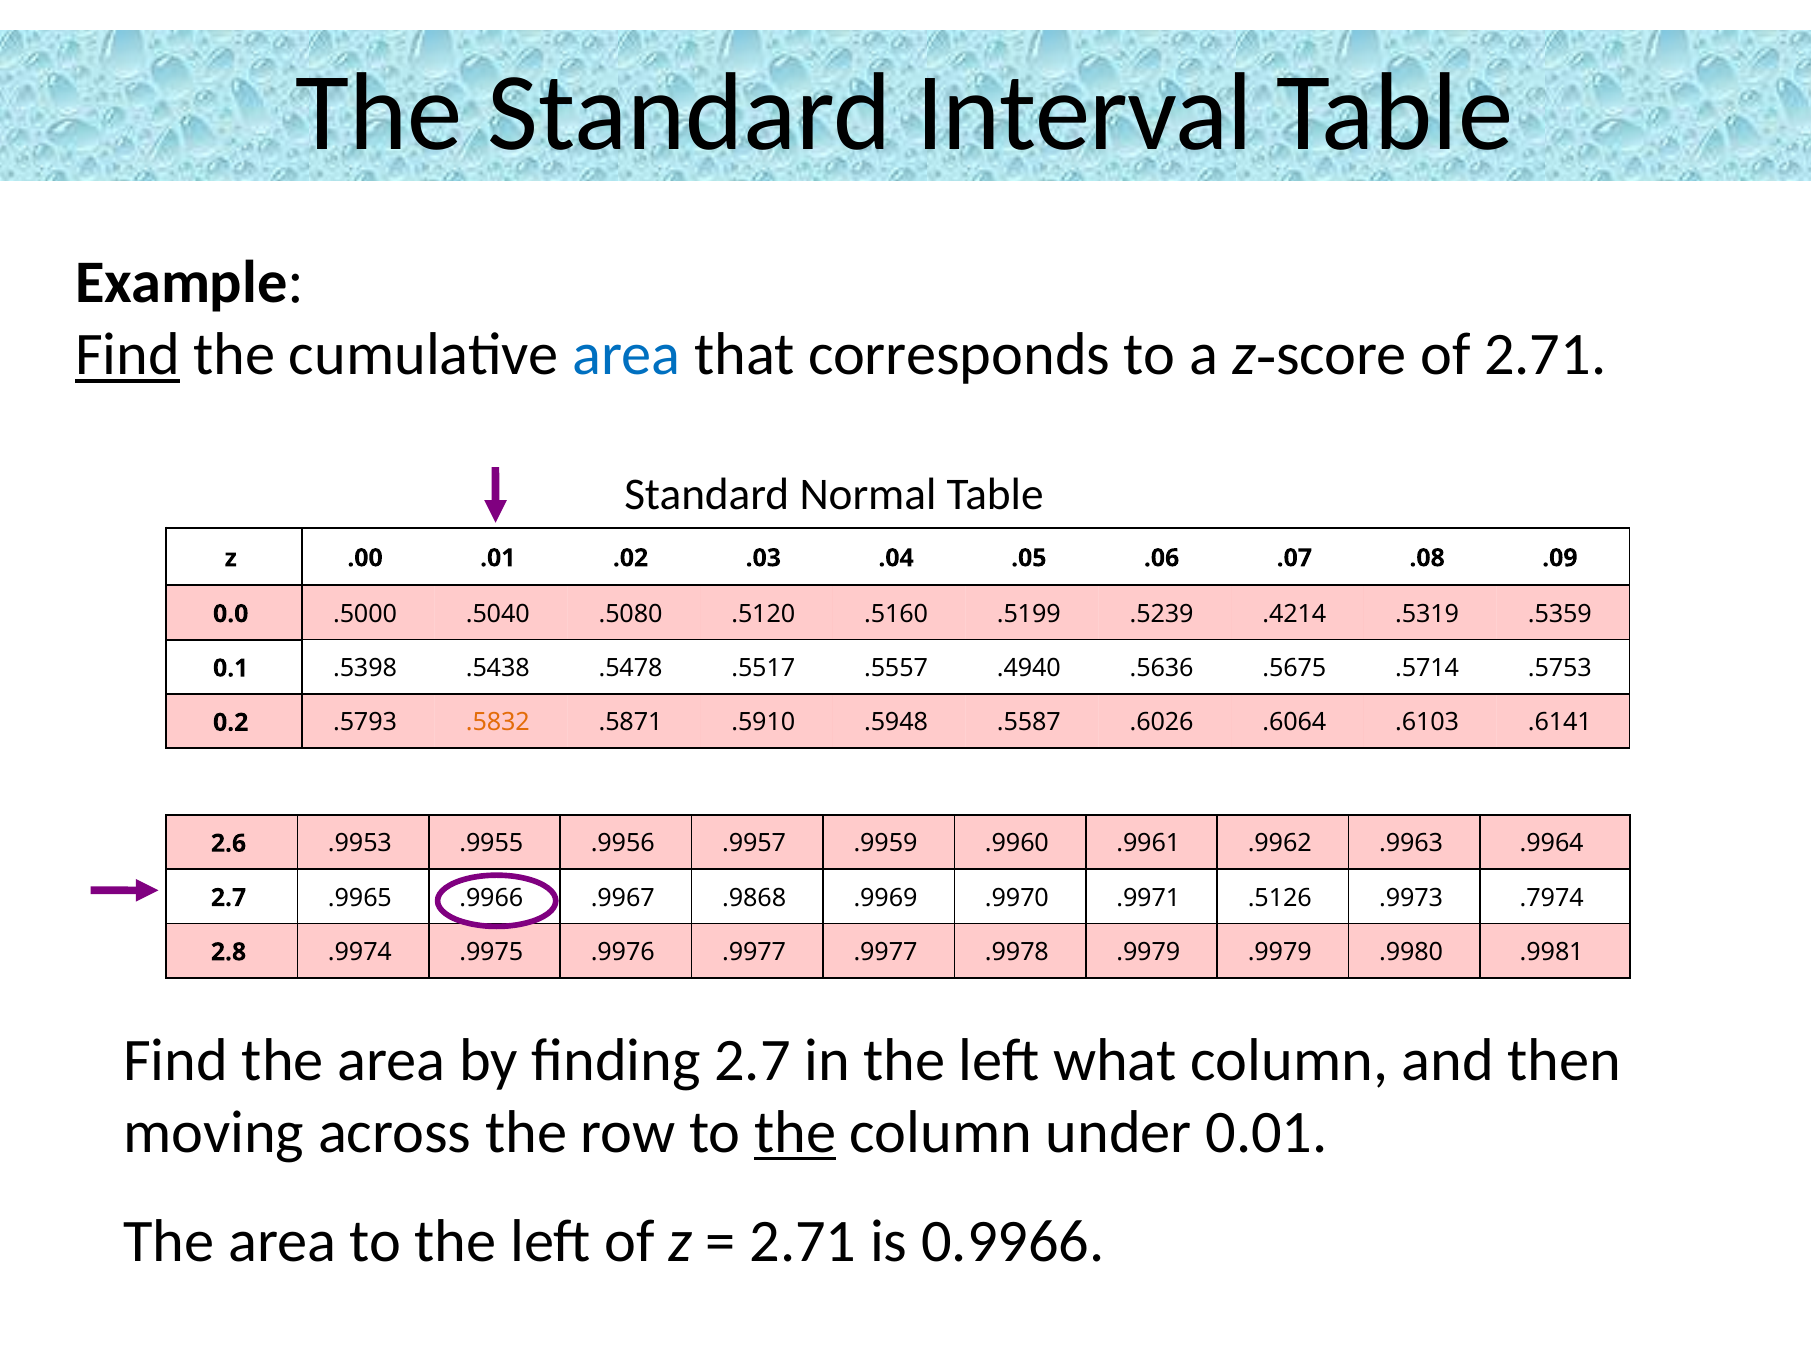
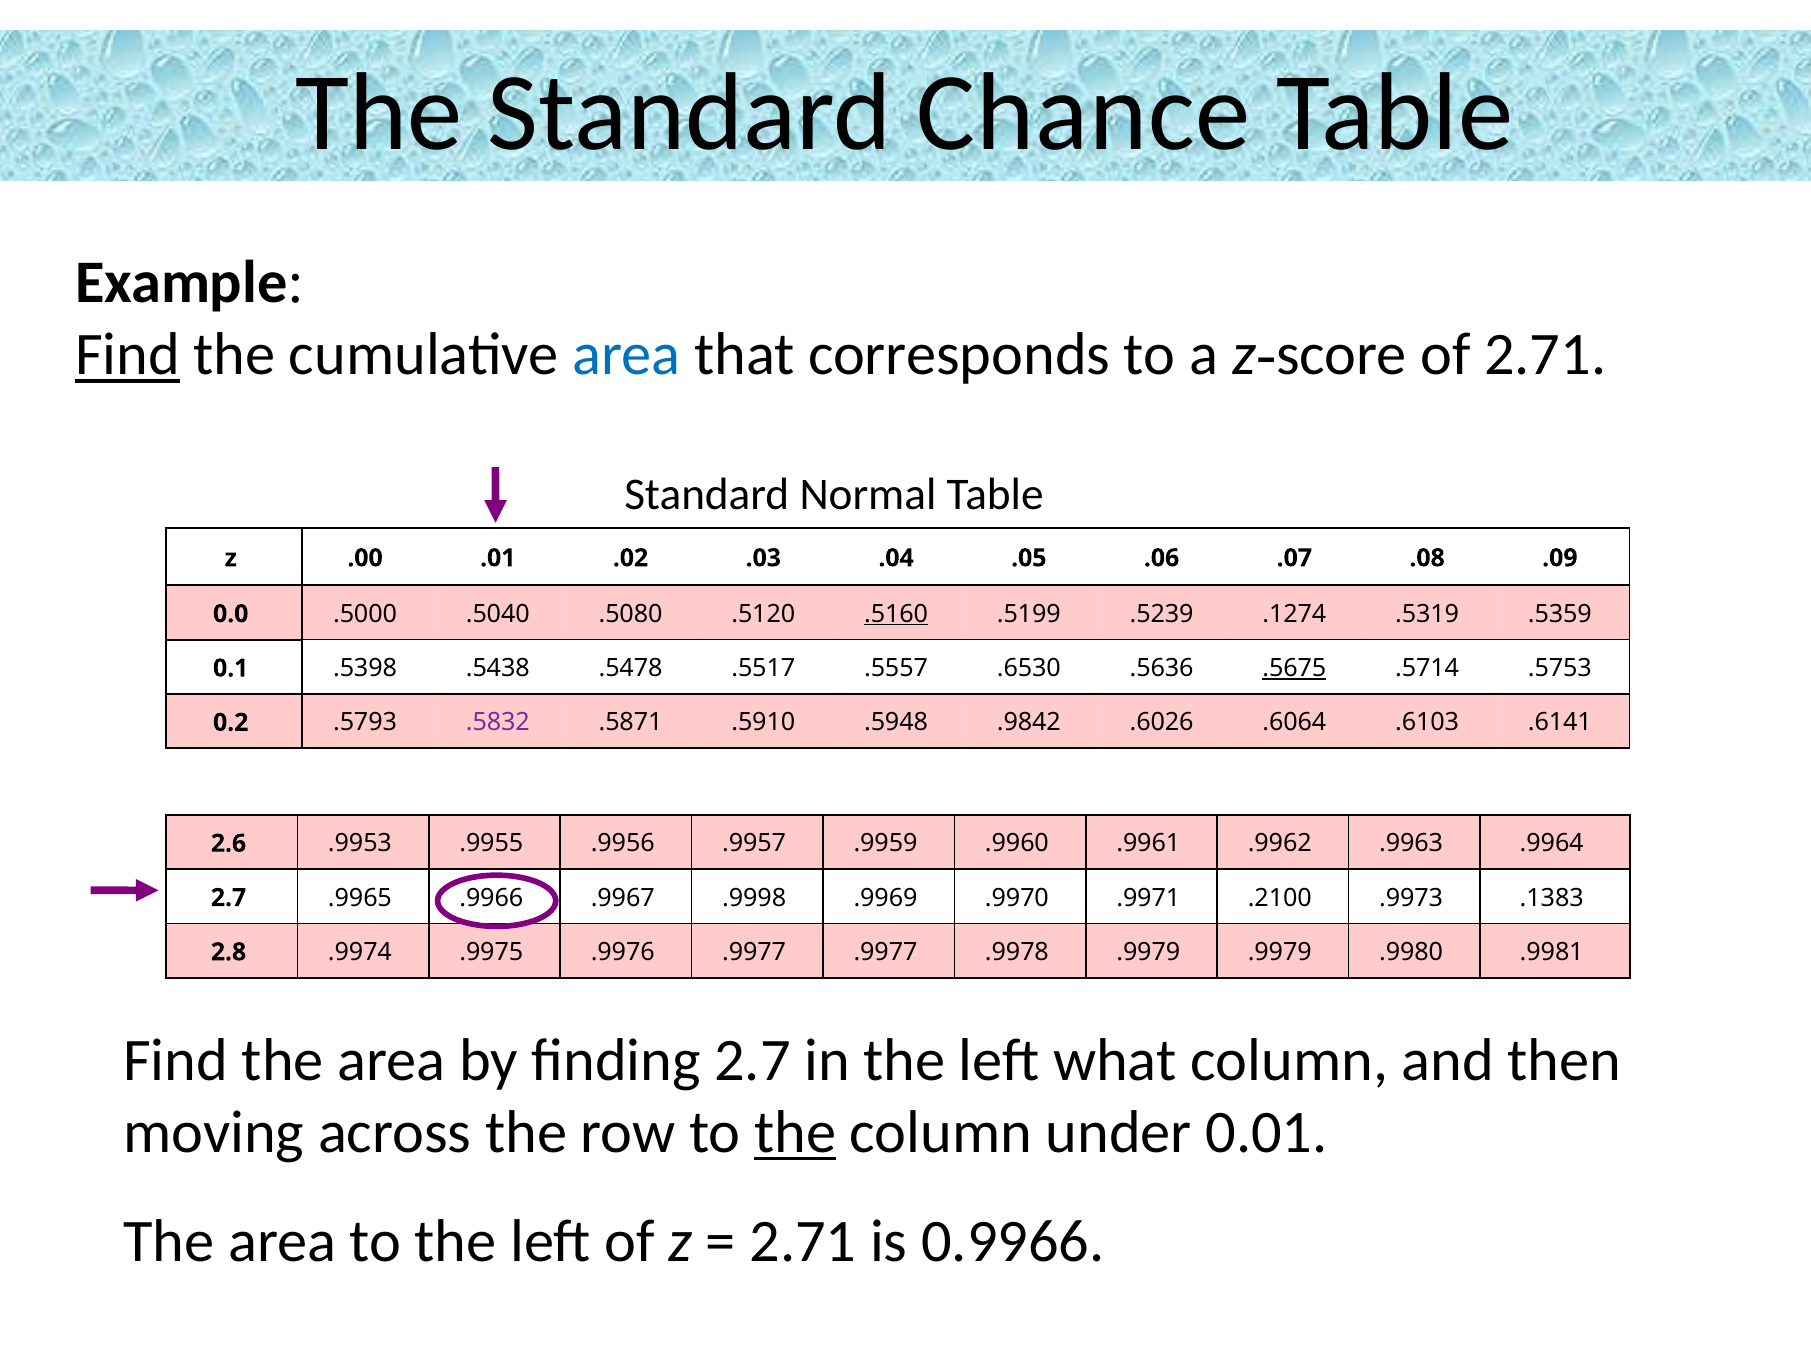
Interval: Interval -> Chance (1084, 113)
.5160 underline: none -> present (896, 614)
.4214: .4214 -> .1274 (1294, 614)
.4940: .4940 -> .6530 (1029, 668)
.5675 underline: none -> present (1294, 668)
.5832 colour: orange -> purple (498, 723)
.5587: .5587 -> .9842 (1029, 723)
.9868: .9868 -> .9998 (754, 898)
.5126: .5126 -> .2100 (1280, 898)
.7974: .7974 -> .1383 (1552, 898)
